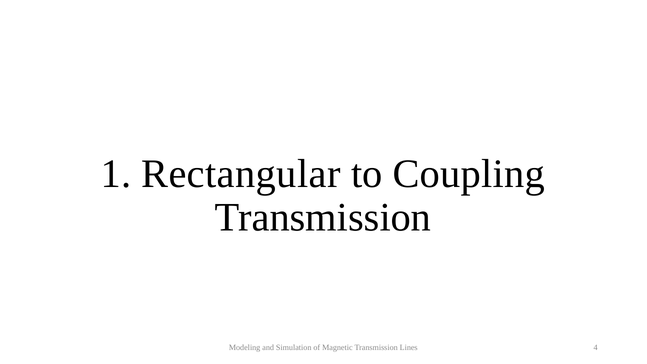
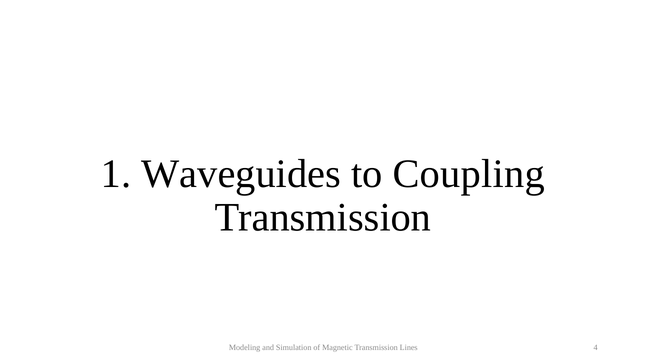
Rectangular: Rectangular -> Waveguides (241, 174)
